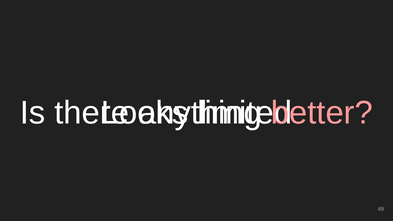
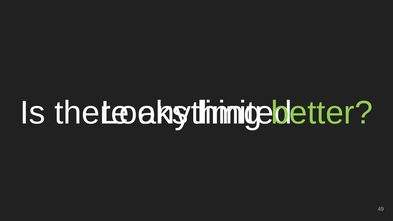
better colour: pink -> light green (322, 113)
